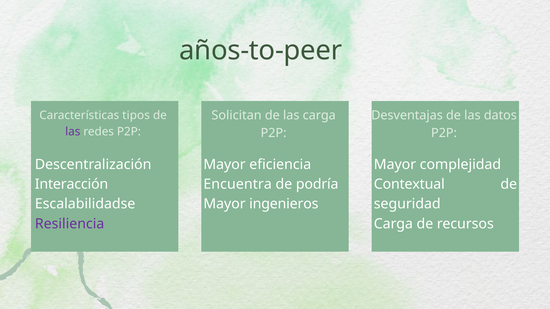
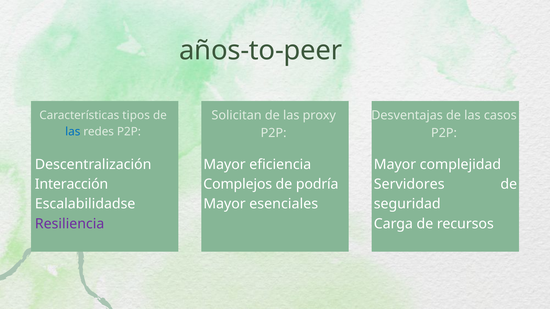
las carga: carga -> proxy (319, 116)
datos: datos -> casos (500, 116)
las colour: purple -> blue (73, 132)
Encuentra: Encuentra -> Complejos (238, 184)
Contextual: Contextual -> Servidores (409, 184)
ingenieros: ingenieros -> esenciales (284, 204)
